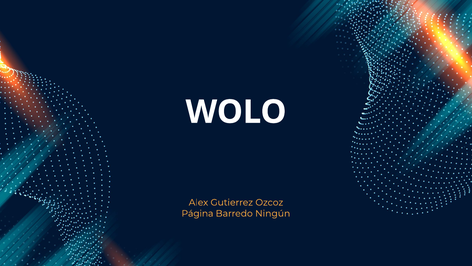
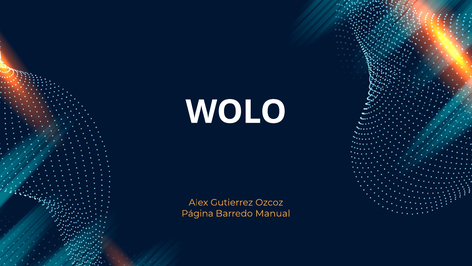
Ningún: Ningún -> Manual (273, 213)
